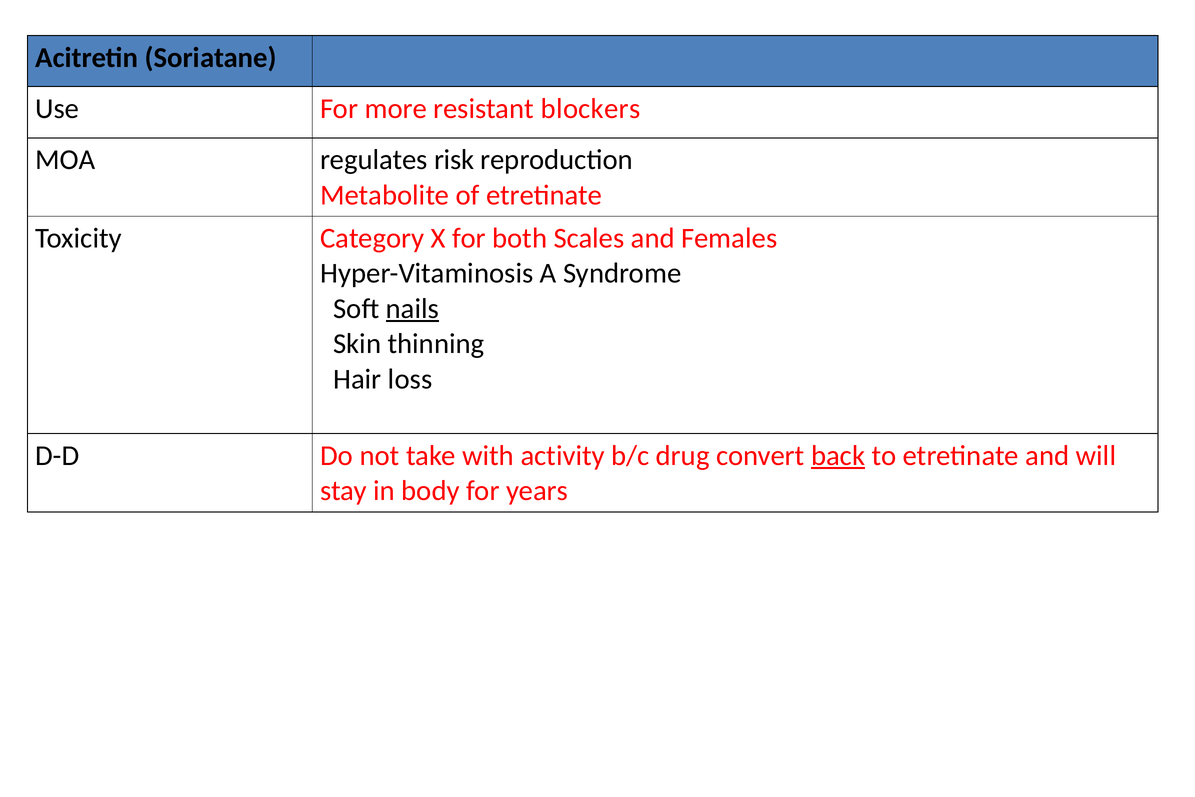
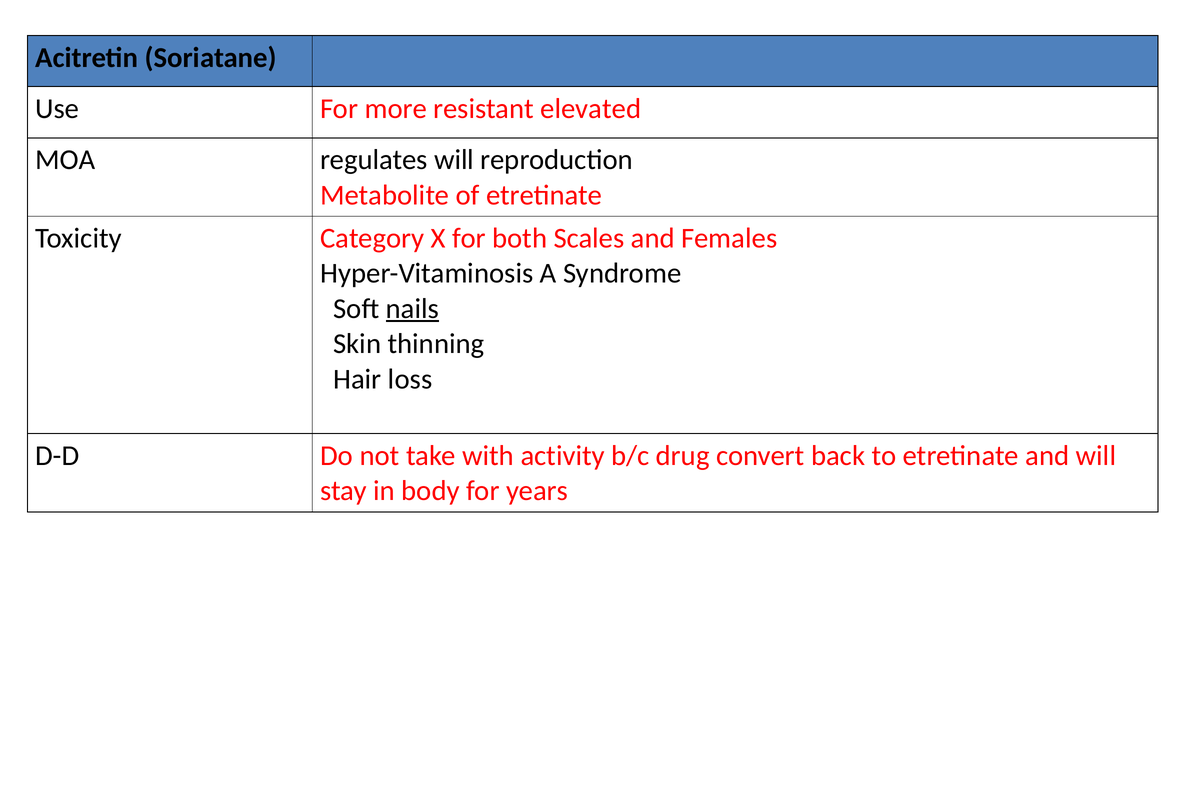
blockers: blockers -> elevated (591, 109)
regulates risk: risk -> will (454, 160)
back underline: present -> none (838, 455)
